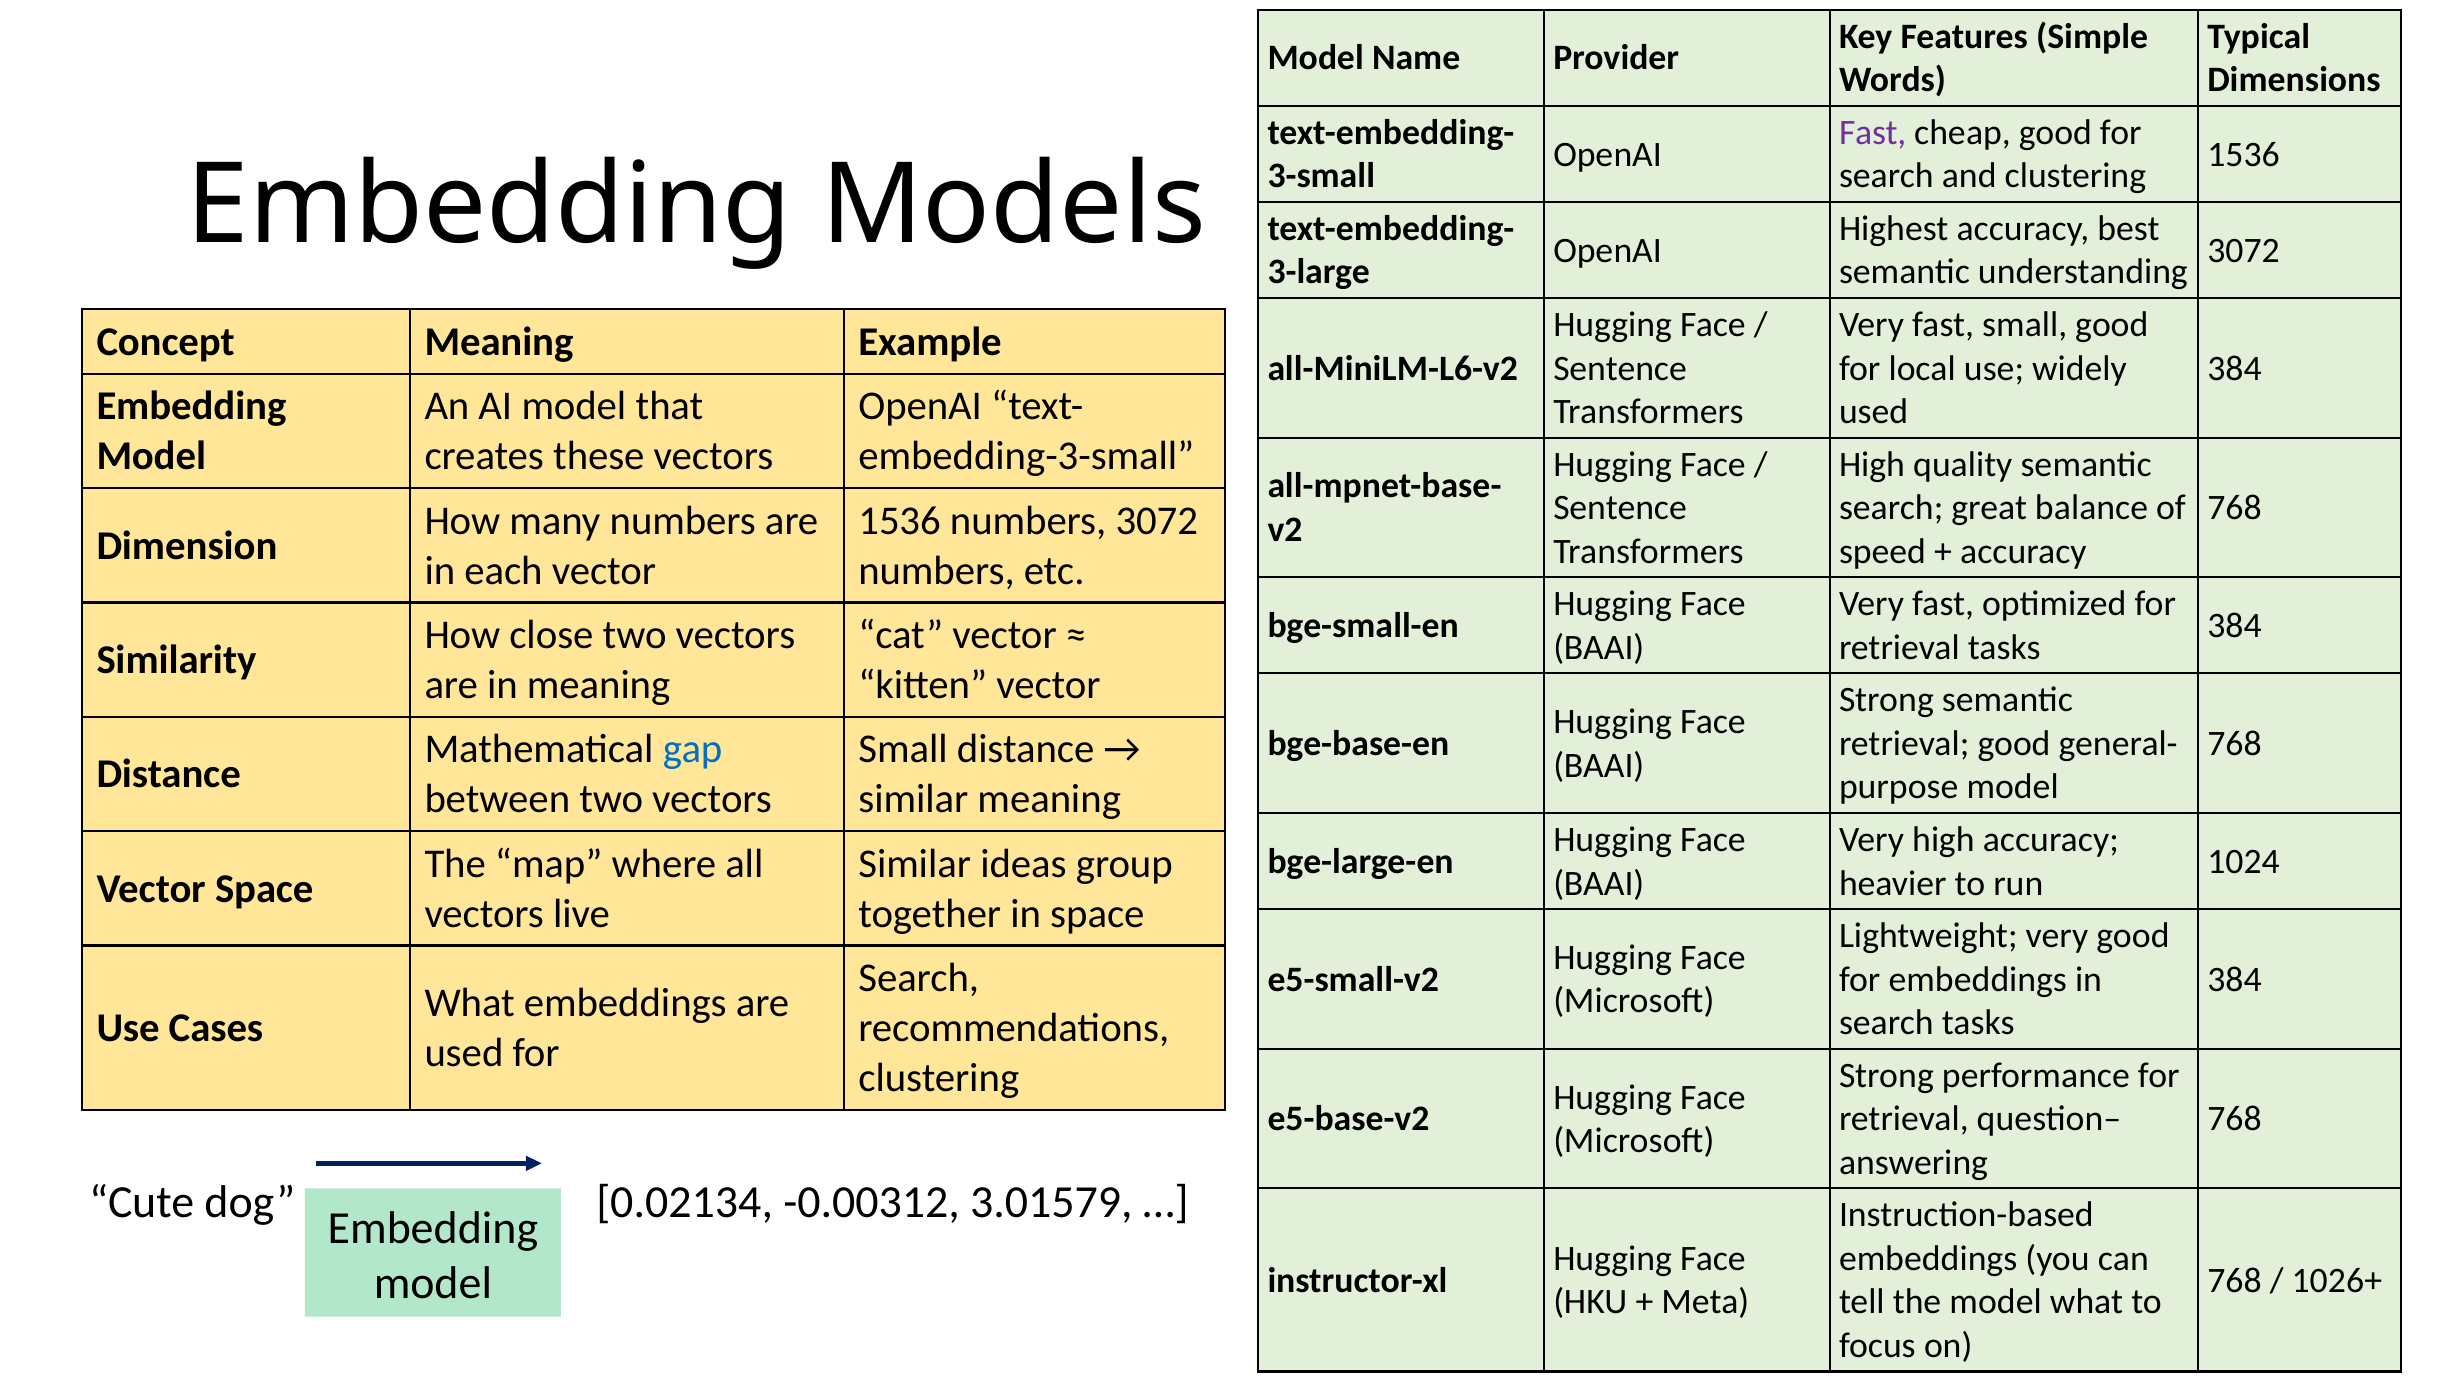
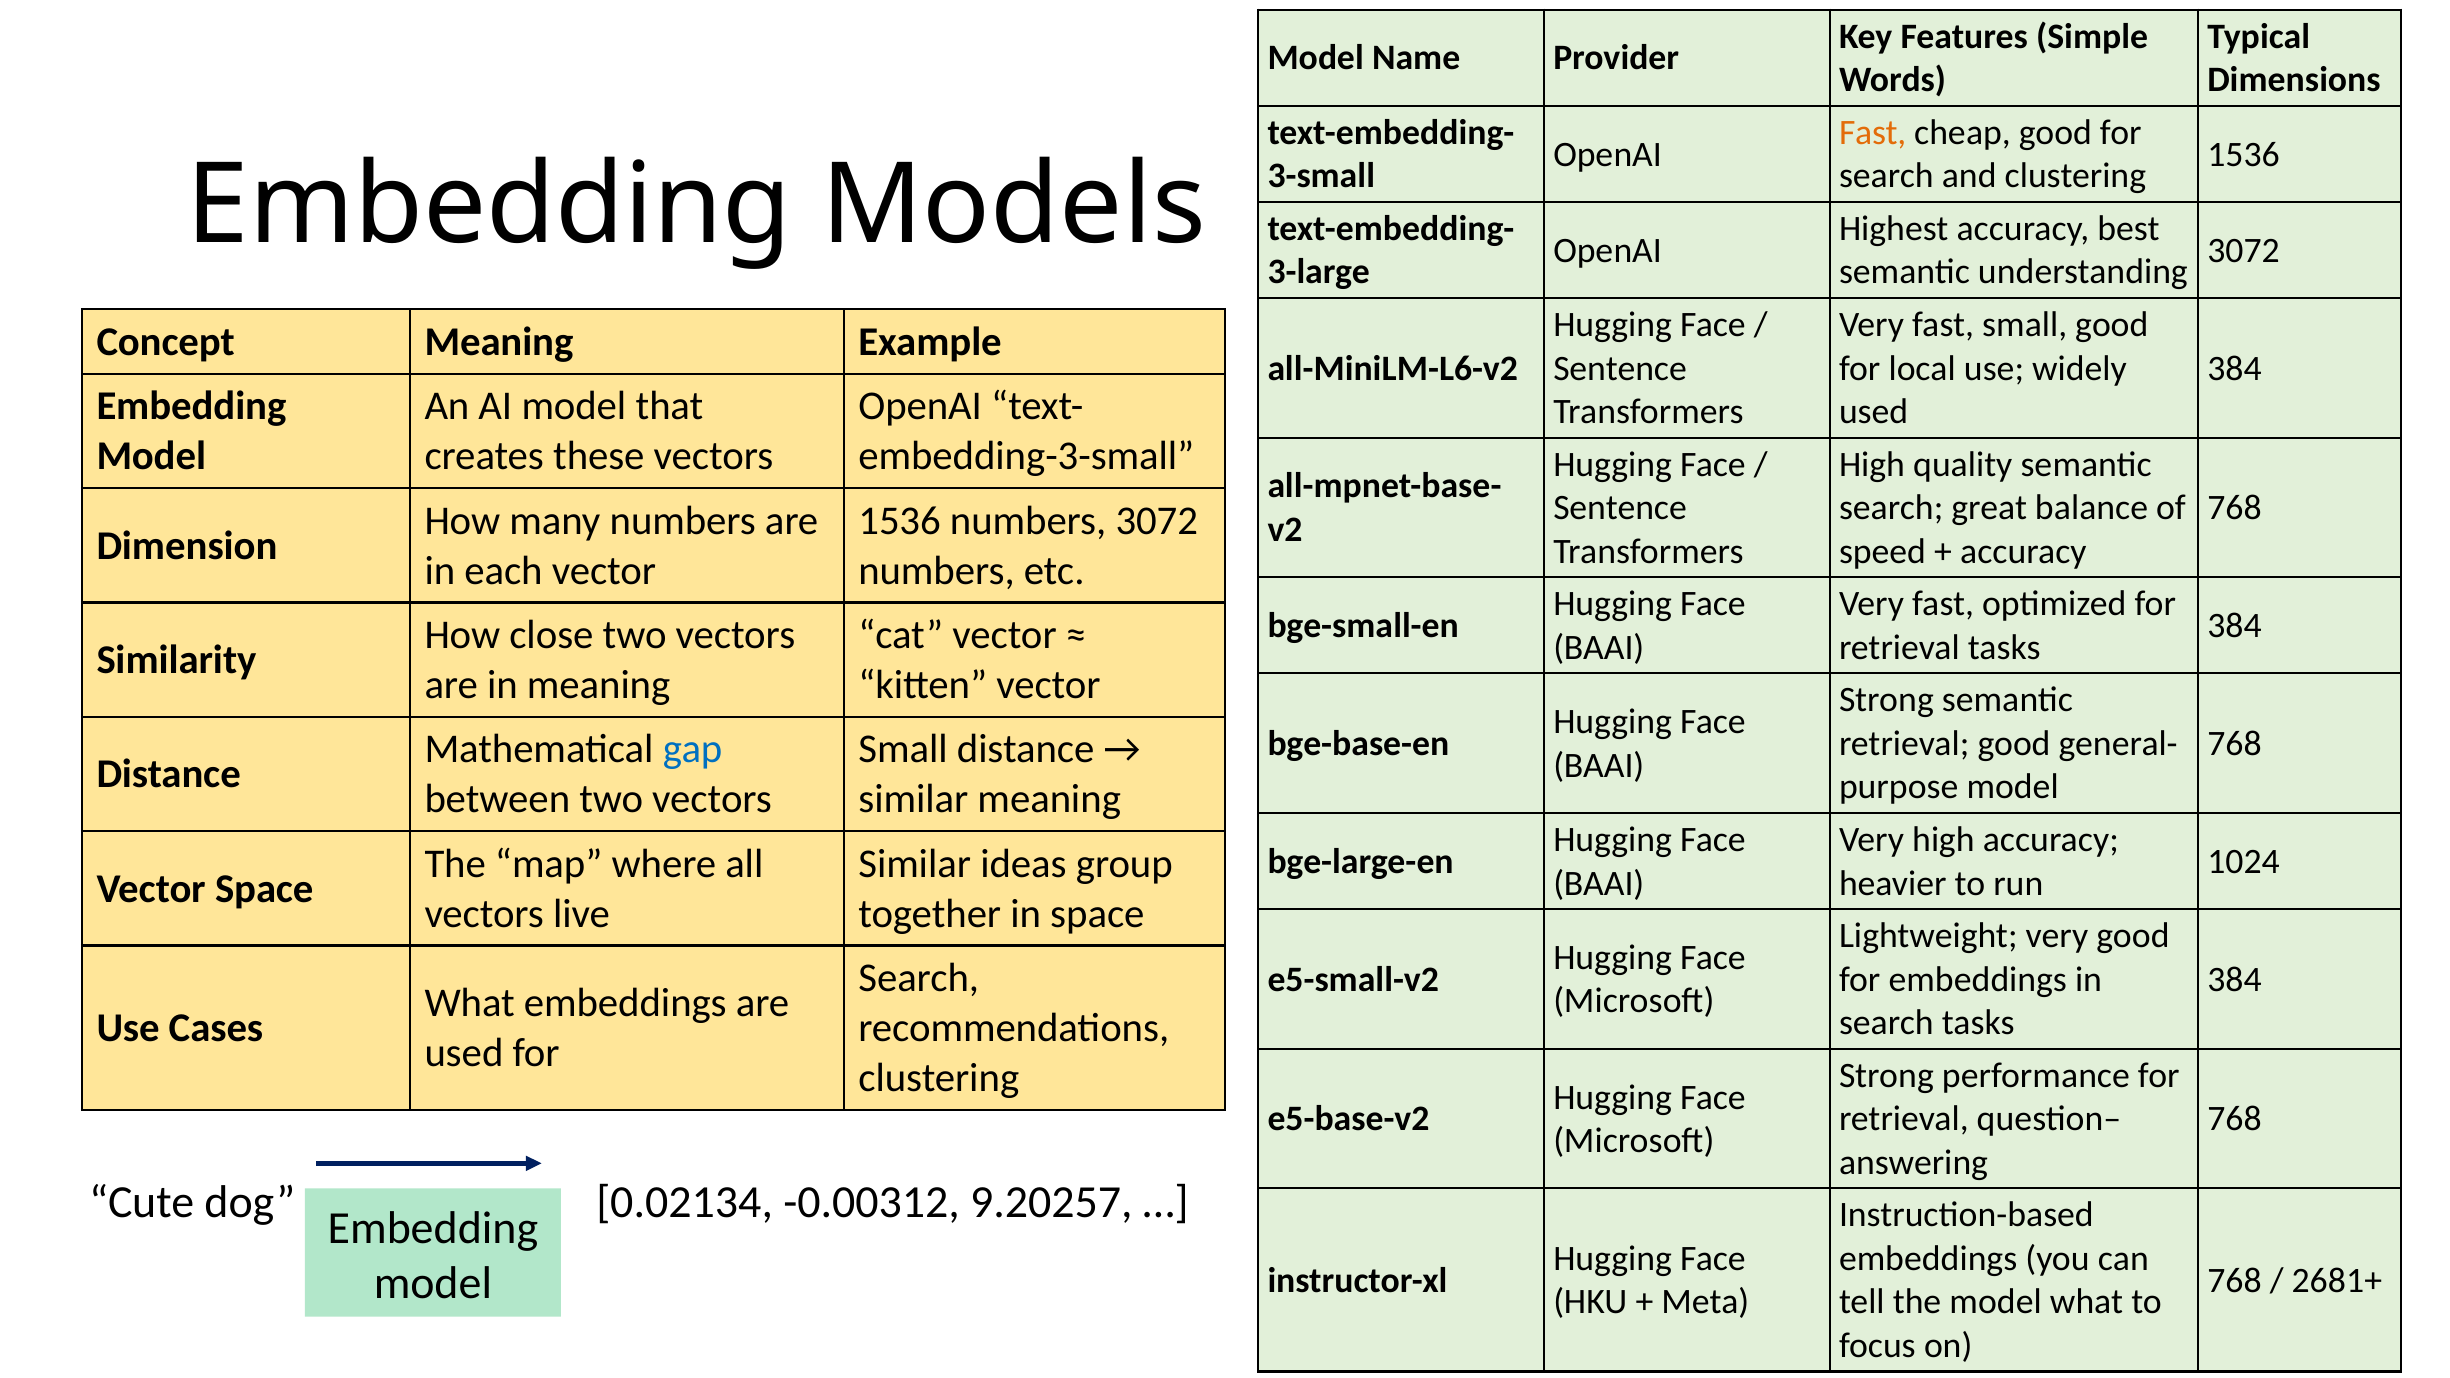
Fast colour: purple -> orange (1873, 133)
3.01579: 3.01579 -> 9.20257 (1051, 1203)
1026+: 1026+ -> 2681+ (2337, 1280)
